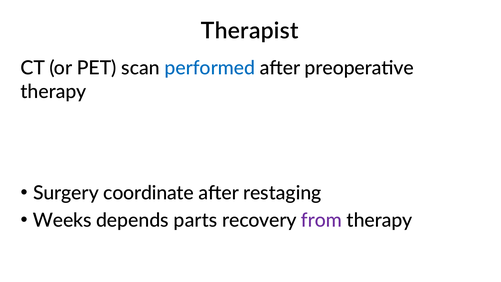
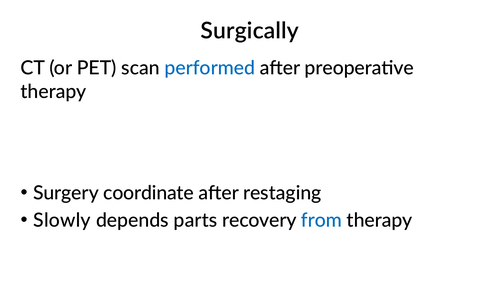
Therapist: Therapist -> Surgically (250, 31)
Weeks: Weeks -> Slowly (62, 220)
from colour: purple -> blue (321, 220)
